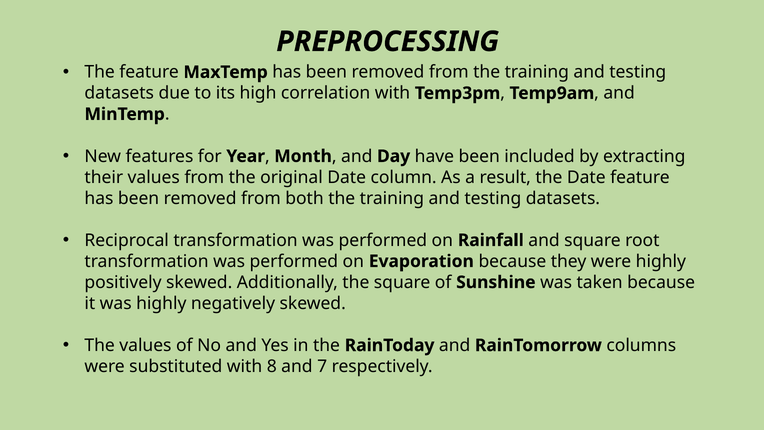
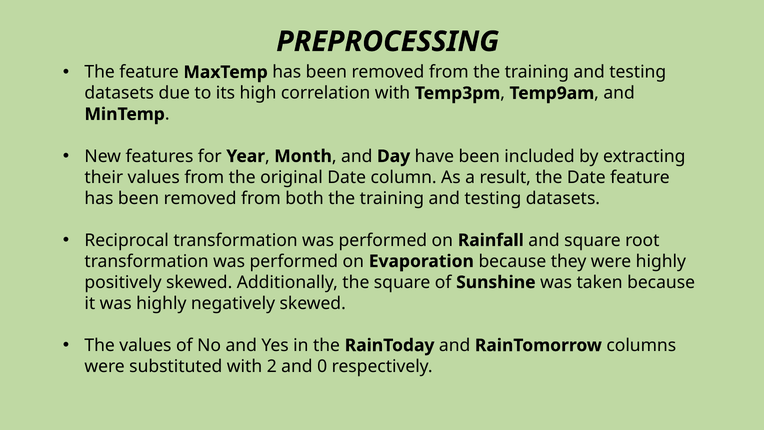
8: 8 -> 2 (272, 366)
7: 7 -> 0 (322, 366)
